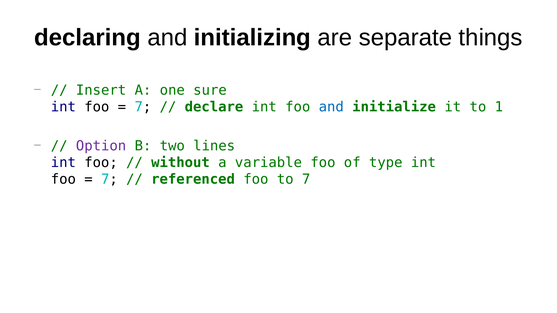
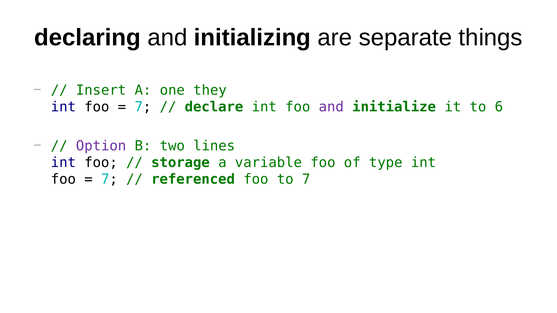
sure: sure -> they (210, 90)
and colour: blue -> purple (331, 107)
1: 1 -> 6 (499, 107)
without: without -> storage (180, 163)
